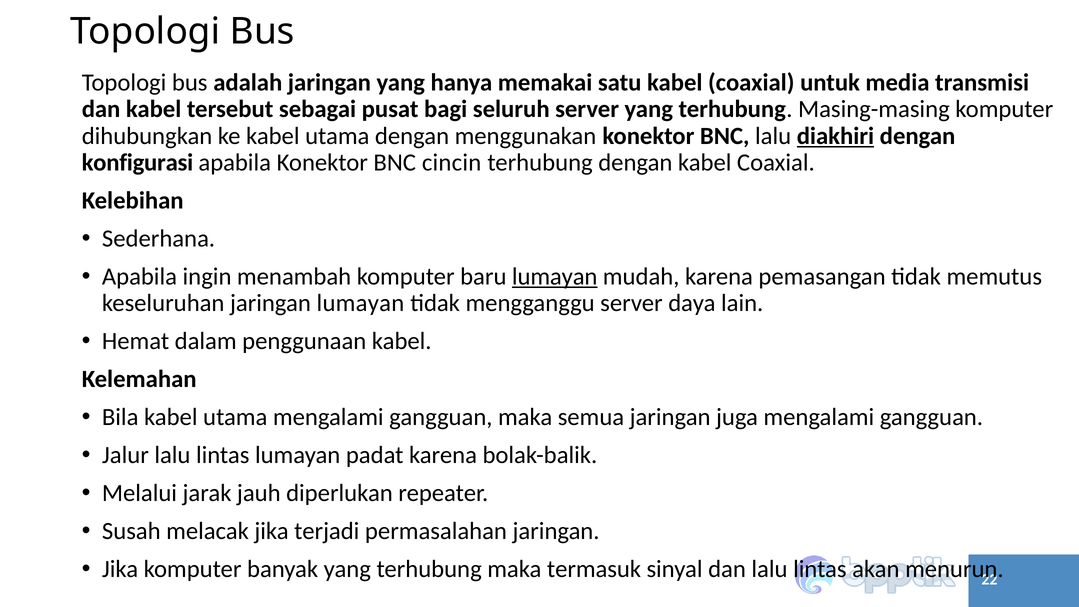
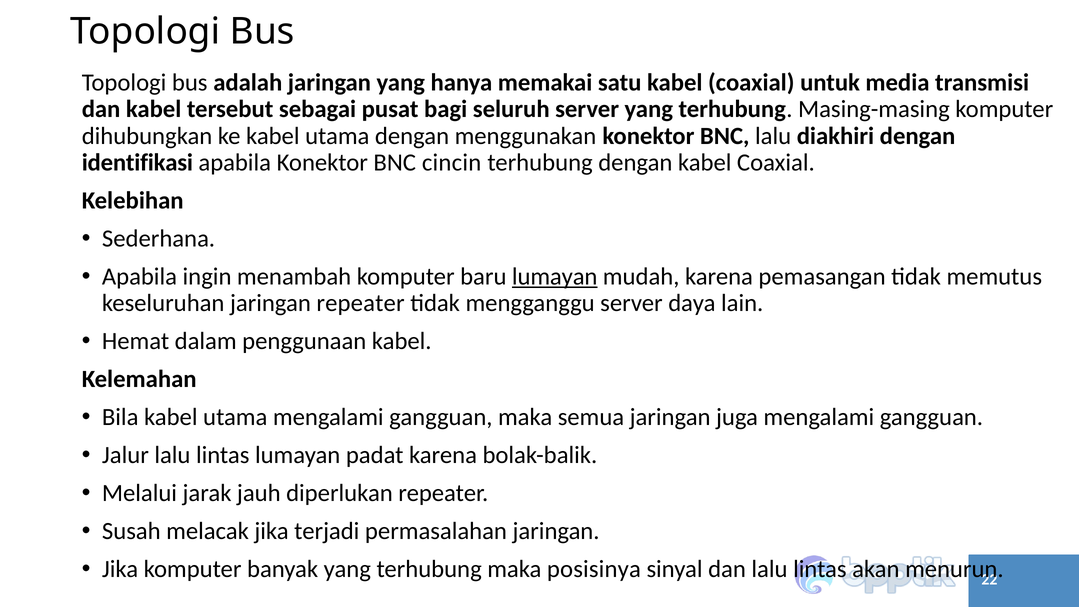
diakhiri underline: present -> none (835, 136)
konfigurasi: konfigurasi -> identifikasi (137, 163)
jaringan lumayan: lumayan -> repeater (361, 303)
termasuk: termasuk -> posisinya (594, 569)
